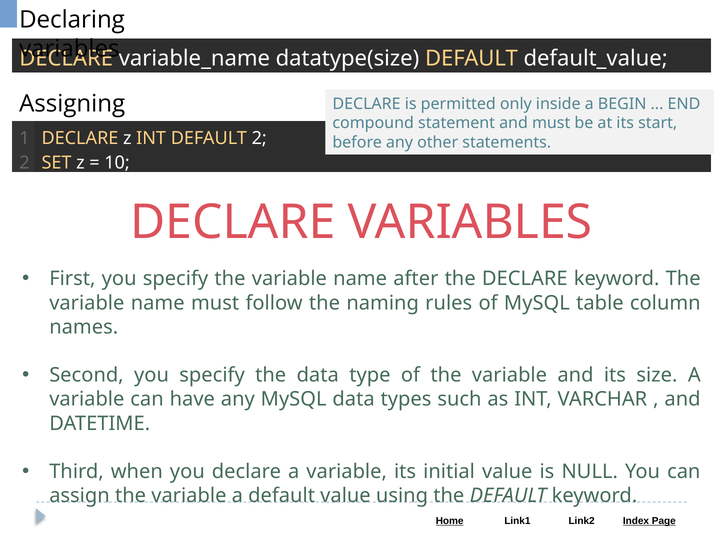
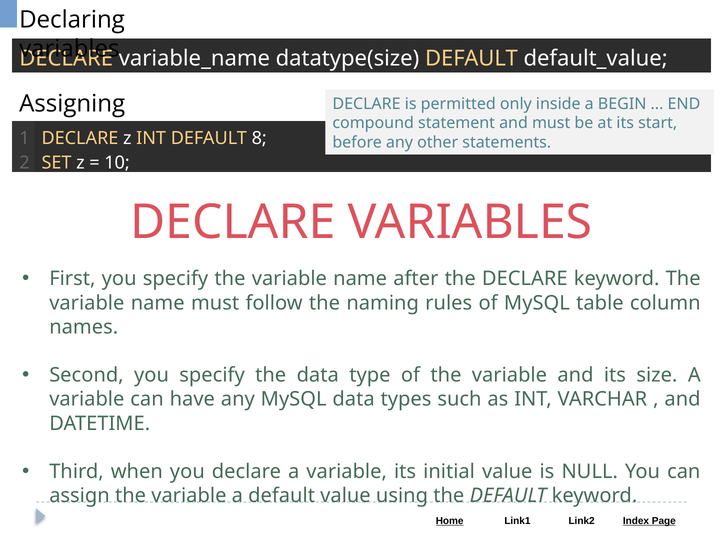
DEFAULT 2: 2 -> 8 (259, 138)
